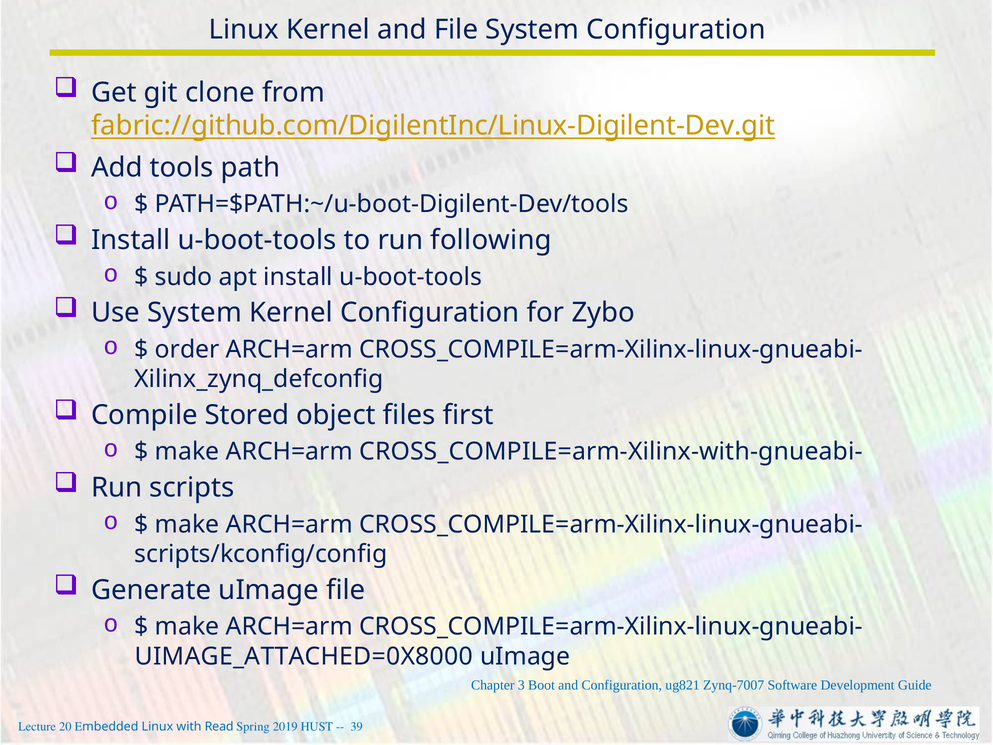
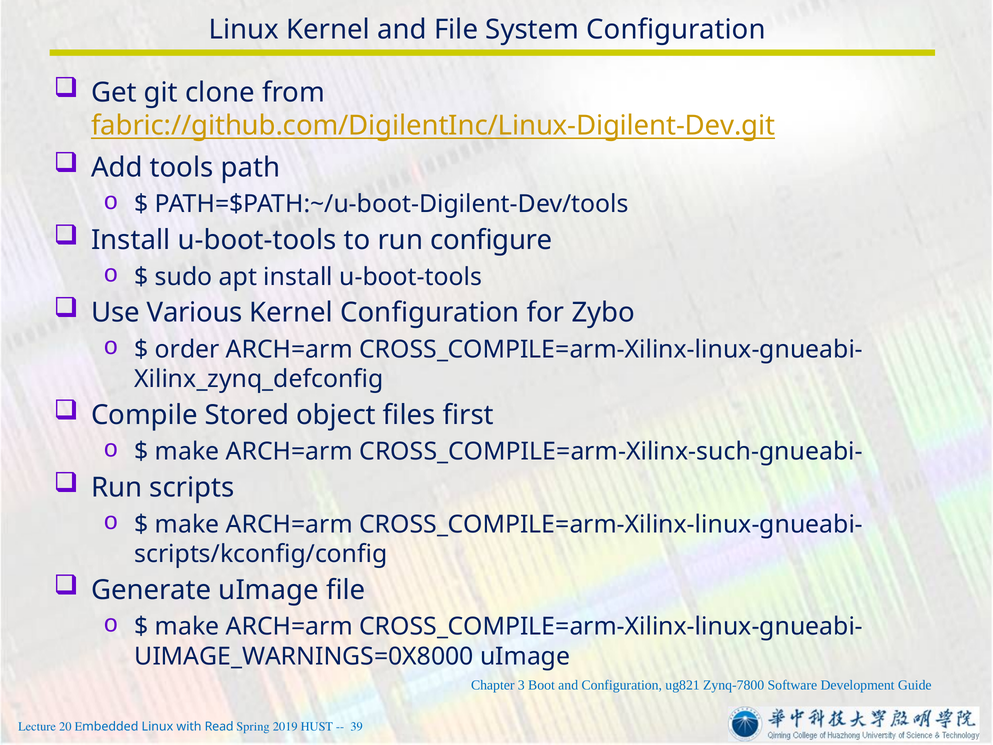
following: following -> configure (491, 240)
Use System: System -> Various (195, 313)
CROSS_COMPILE=arm-Xilinx-with-gnueabi-: CROSS_COMPILE=arm-Xilinx-with-gnueabi- -> CROSS_COMPILE=arm-Xilinx-such-gnueabi- (611, 452)
UIMAGE_ATTACHED=0X8000: UIMAGE_ATTACHED=0X8000 -> UIMAGE_WARNINGS=0X8000 (304, 656)
Zynq-7007: Zynq-7007 -> Zynq-7800 (734, 685)
